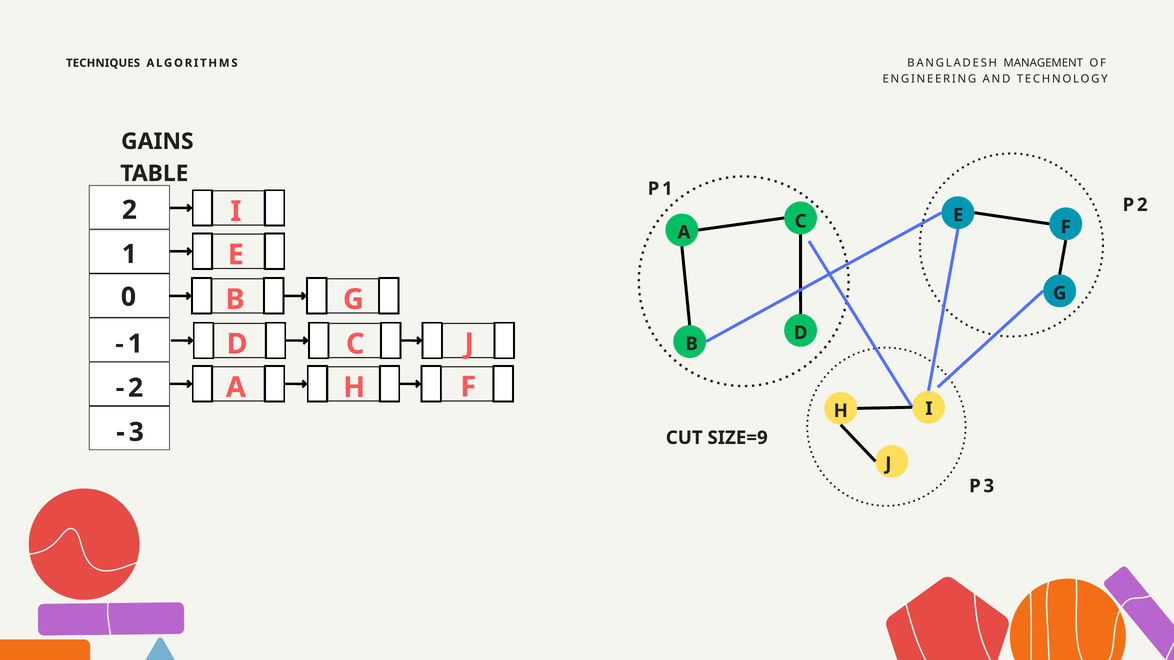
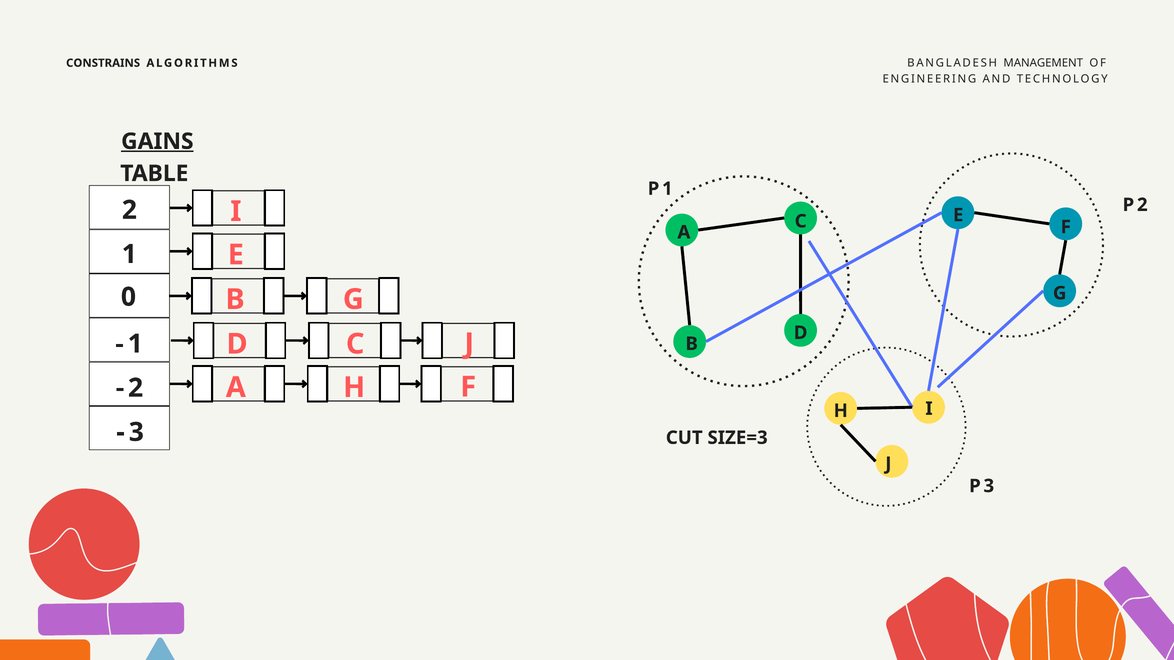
TECHNIQUES: TECHNIQUES -> CONSTRAINS (103, 63)
GAINS underline: none -> present (157, 141)
SIZE=9: SIZE=9 -> SIZE=3 (738, 438)
